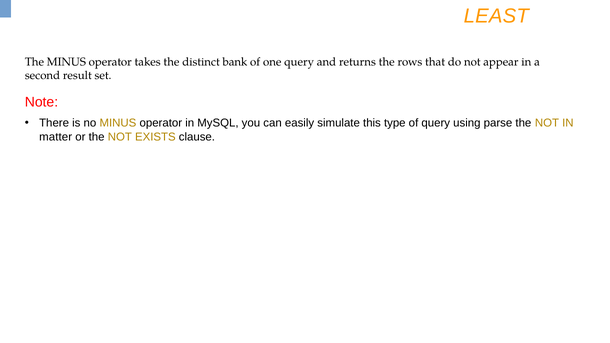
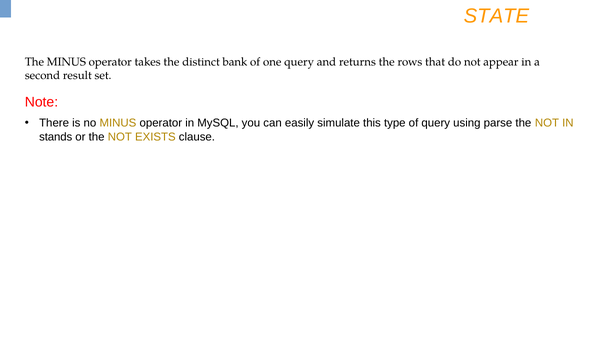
LEAST: LEAST -> STATE (496, 16)
matter: matter -> stands (56, 137)
